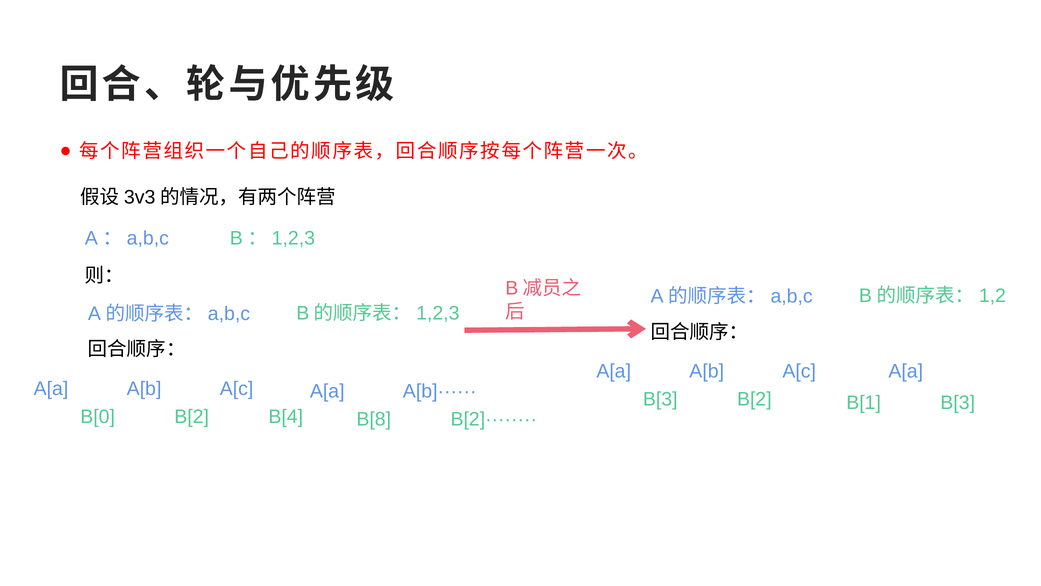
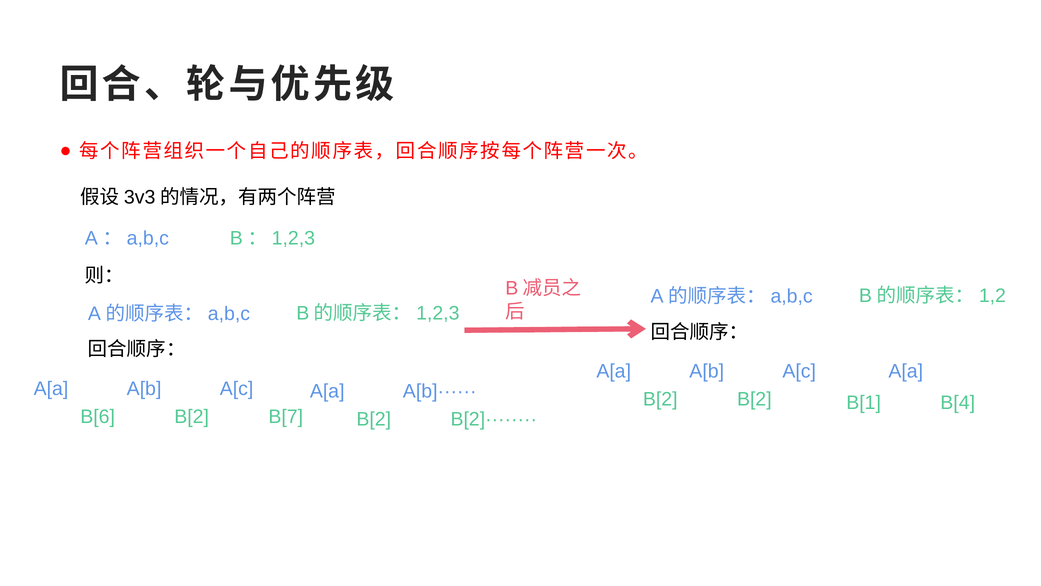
B[3: B[3 -> B[2 (660, 399)
B[1 B[3: B[3 -> B[4 (958, 402)
B[0: B[0 -> B[6 (98, 416)
B[4: B[4 -> B[7 (286, 416)
B[8: B[8 -> B[2 (374, 419)
